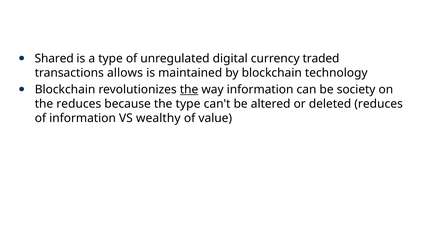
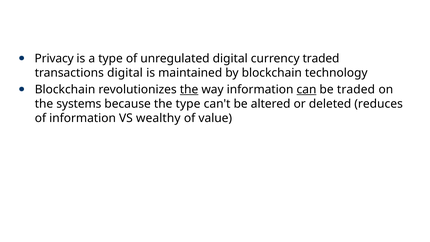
Shared: Shared -> Privacy (54, 59)
transactions allows: allows -> digital (125, 73)
can underline: none -> present (306, 90)
be society: society -> traded (356, 90)
the reduces: reduces -> systems (79, 104)
